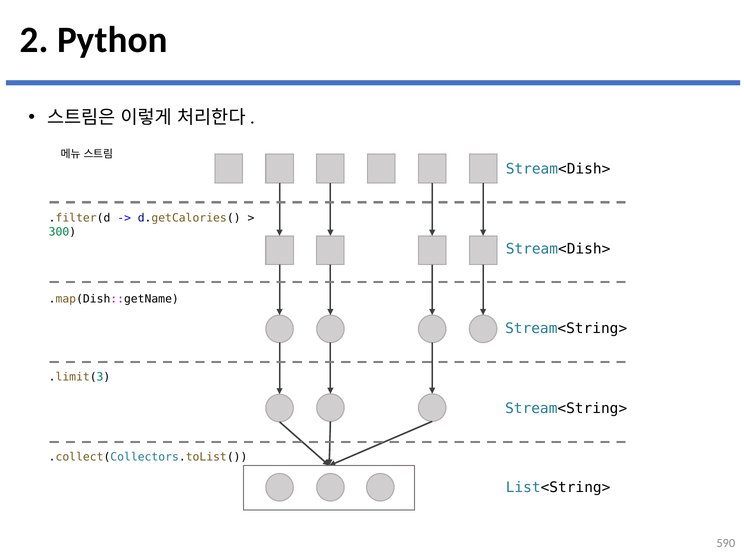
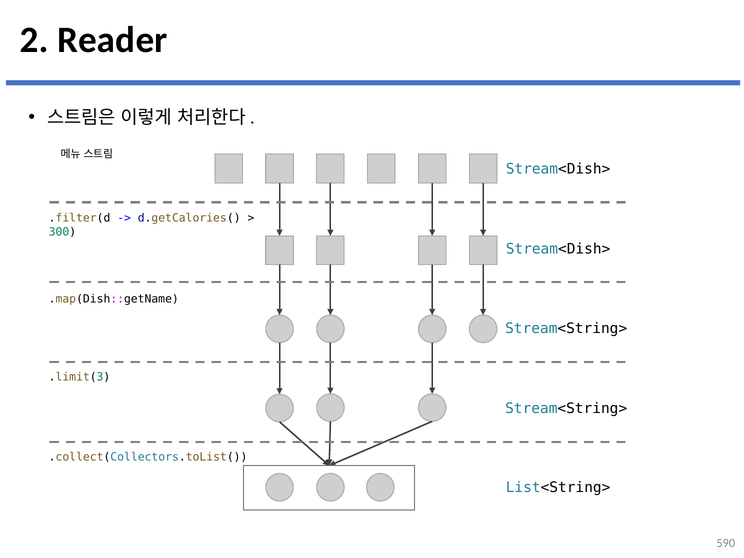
Python: Python -> Reader (112, 40)
